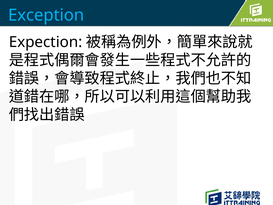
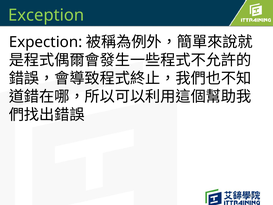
Exception colour: light blue -> light green (46, 15)
